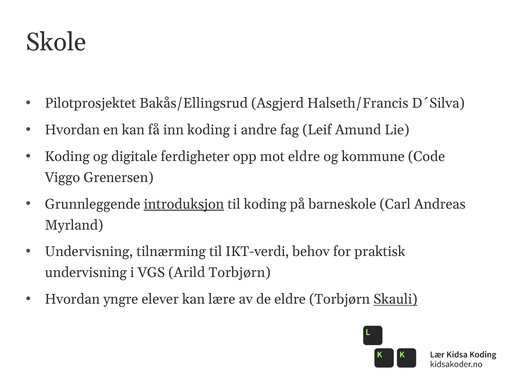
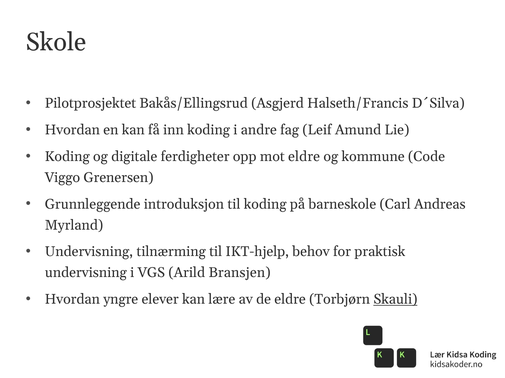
introduksjon underline: present -> none (184, 205)
IKT-verdi: IKT-verdi -> IKT-hjelp (257, 252)
Arild Torbjørn: Torbjørn -> Bransjen (240, 273)
